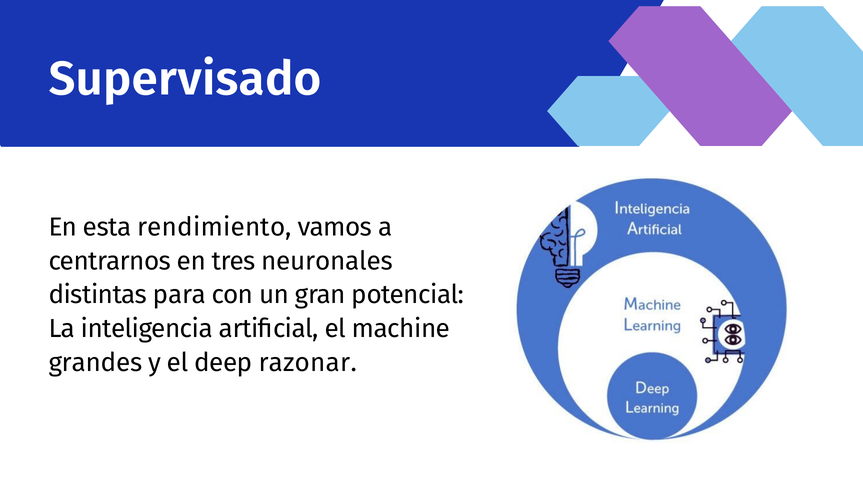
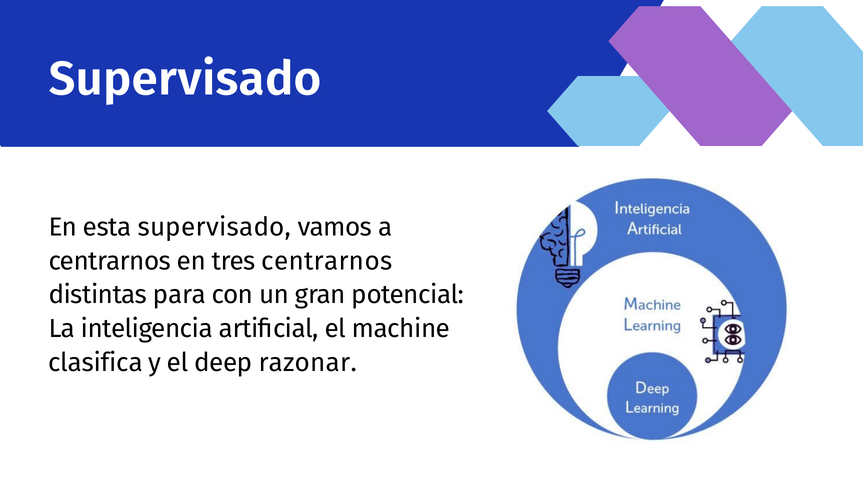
esta rendimiento: rendimiento -> supervisado (214, 227)
tres neuronales: neuronales -> centrarnos (327, 261)
grandes: grandes -> clasifica (96, 363)
